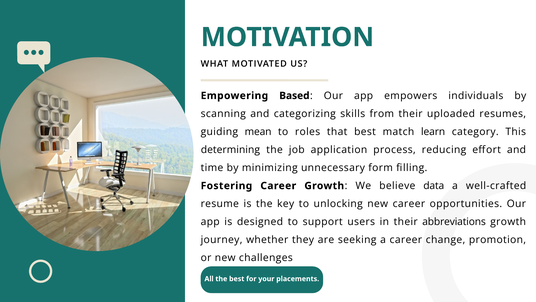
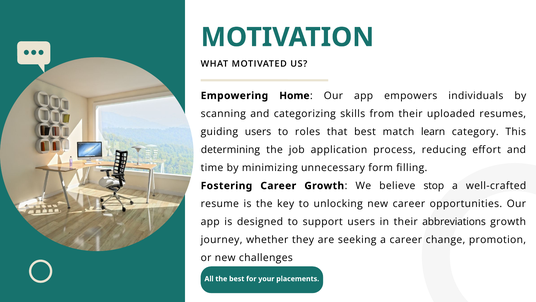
Based: Based -> Home (294, 96)
guiding mean: mean -> users (258, 132)
data: data -> stop (434, 185)
